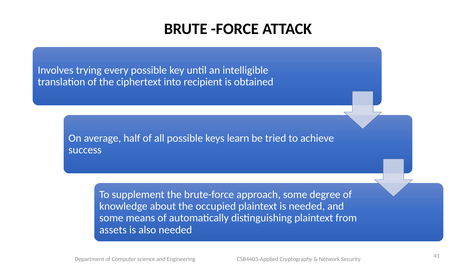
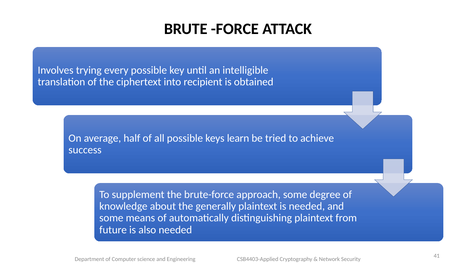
occupied: occupied -> generally (216, 206)
assets: assets -> future (113, 230)
